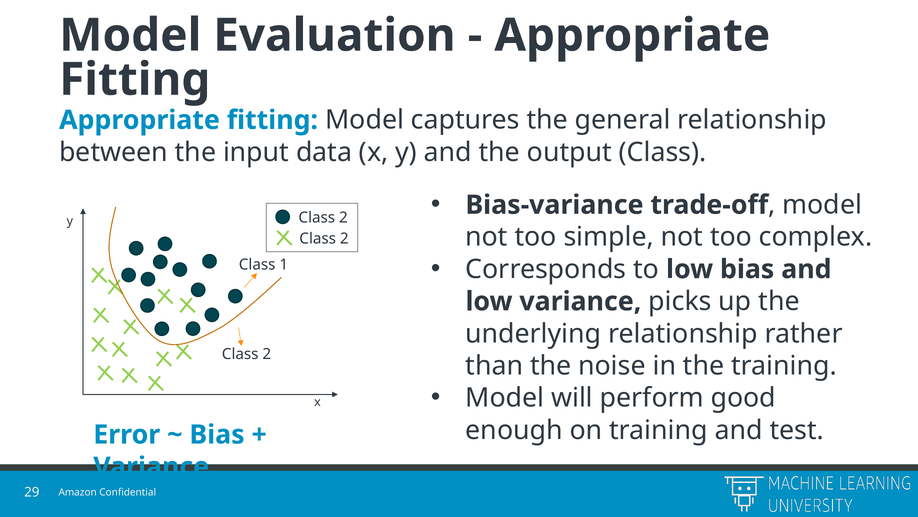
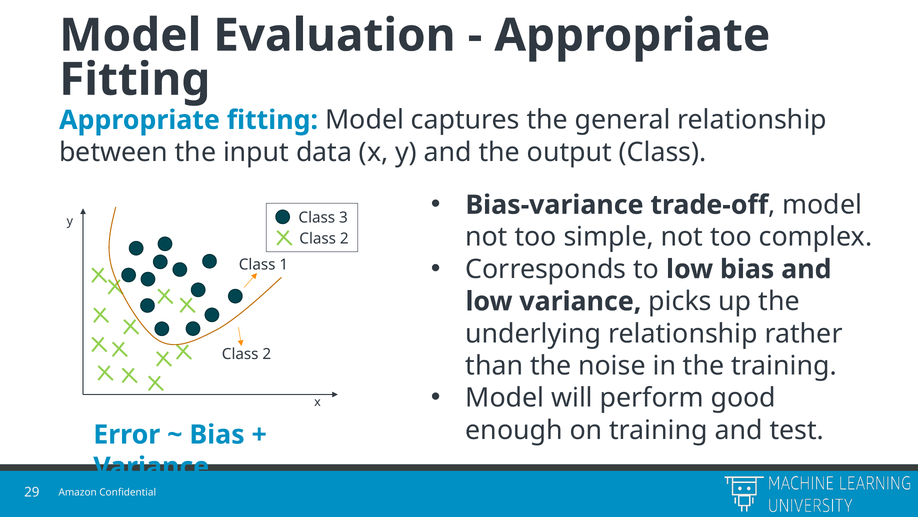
y Class 2: 2 -> 3 (343, 217)
